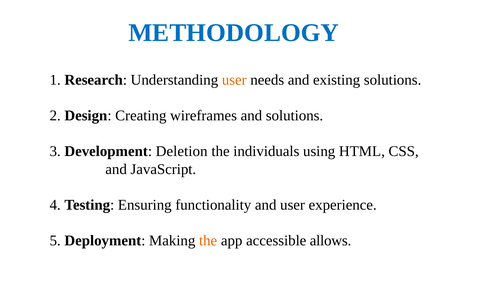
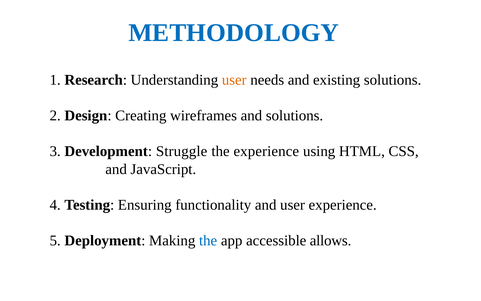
Deletion: Deletion -> Struggle (182, 151)
the individuals: individuals -> experience (266, 151)
the colour: orange -> blue (208, 240)
